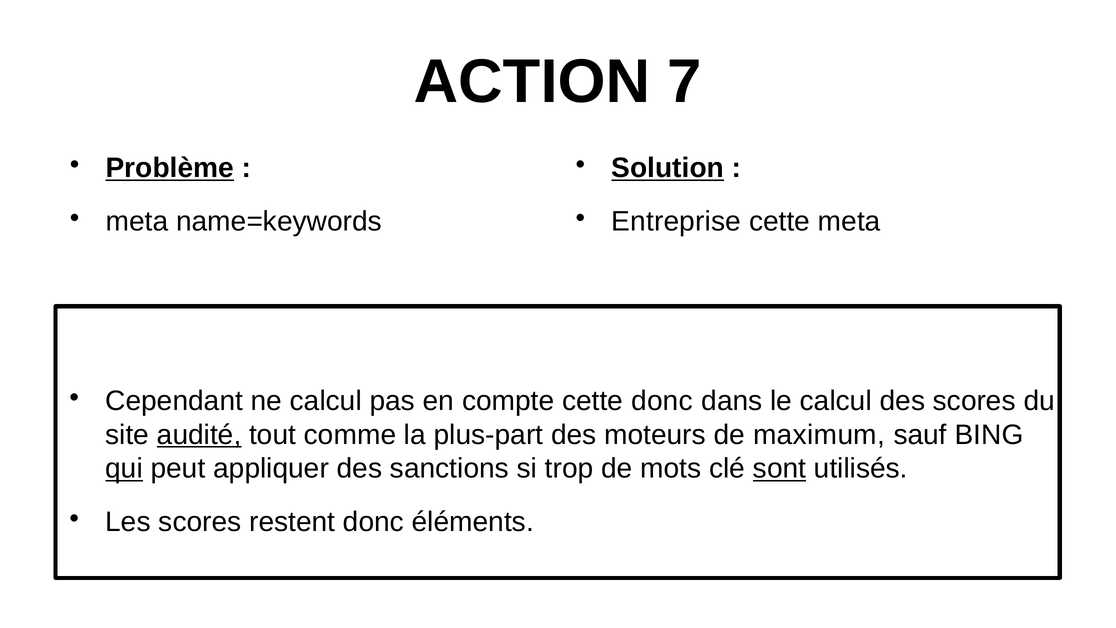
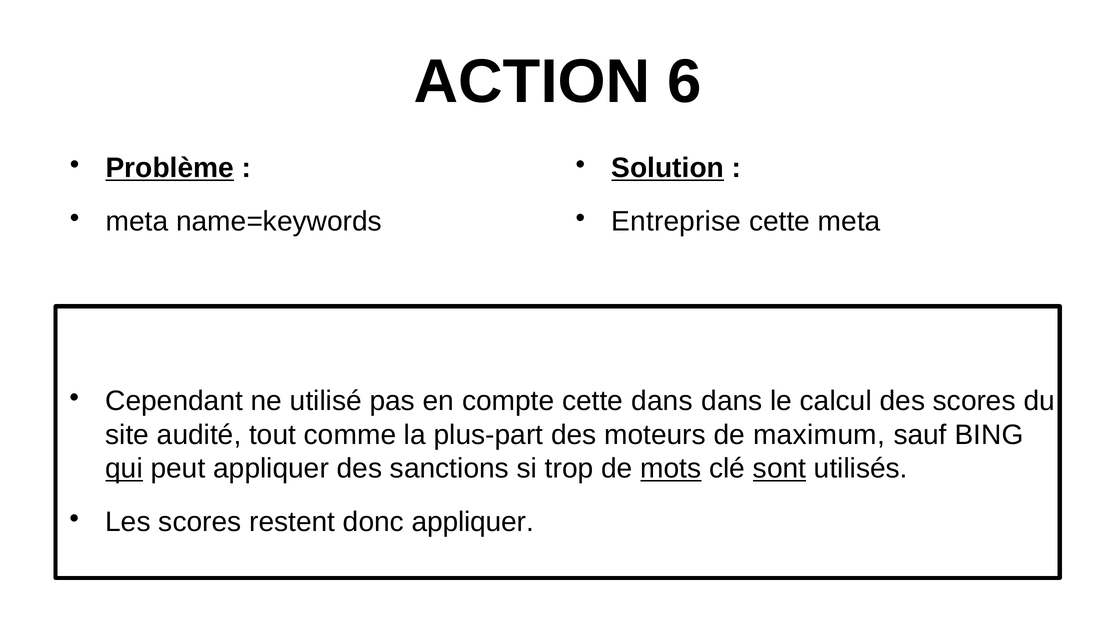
7: 7 -> 6 (685, 82)
ne calcul: calcul -> utilisé (326, 401)
cette donc: donc -> dans (662, 401)
audité underline: present -> none (199, 435)
mots underline: none -> present (671, 468)
donc éléments: éléments -> appliquer (473, 522)
